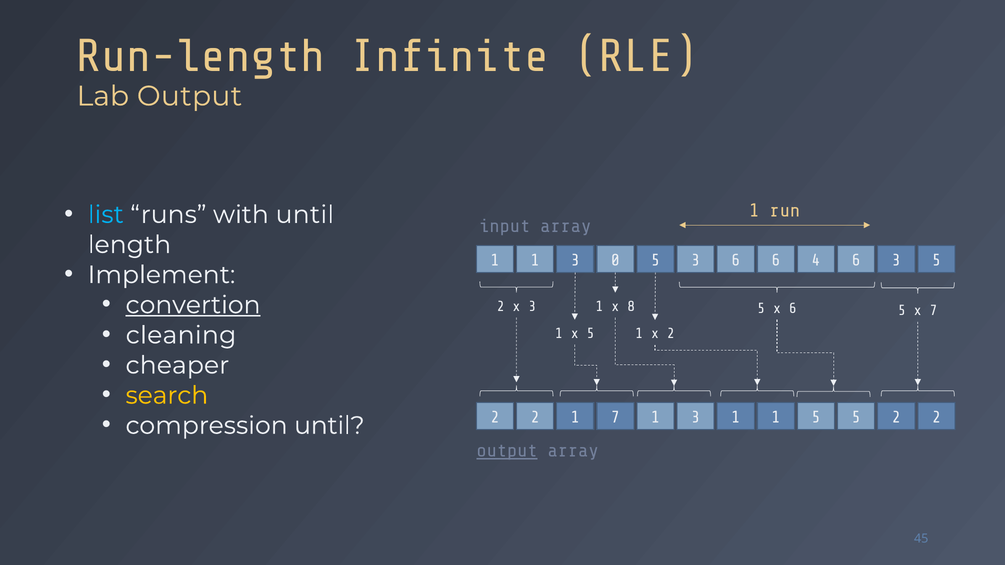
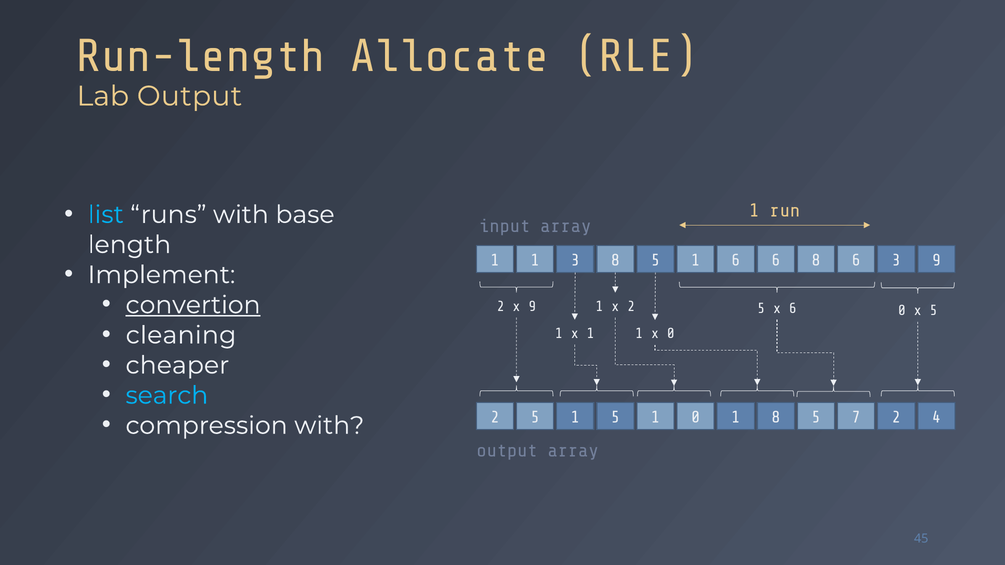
Infinite: Infinite -> Allocate (450, 56)
with until: until -> base (305, 215)
3 0: 0 -> 8 (615, 260)
3: 3 -> 1 (696, 260)
6 4: 4 -> 8 (816, 260)
3 5: 5 -> 9 (936, 260)
x 3: 3 -> 9 (532, 306)
x 8: 8 -> 2 (631, 306)
6 5: 5 -> 0 (902, 310)
x 7: 7 -> 5 (934, 310)
x 5: 5 -> 1 (591, 333)
x 2: 2 -> 0 (671, 334)
search colour: yellow -> light blue (167, 396)
2: 2 -> 5 (535, 417)
1 7: 7 -> 5 (615, 417)
3: 3 -> 0 (696, 417)
1: 1 -> 8 (776, 417)
5 5: 5 -> 7 (856, 417)
2: 2 -> 4 (936, 417)
compression until: until -> with (329, 426)
output underline: present -> none (507, 451)
